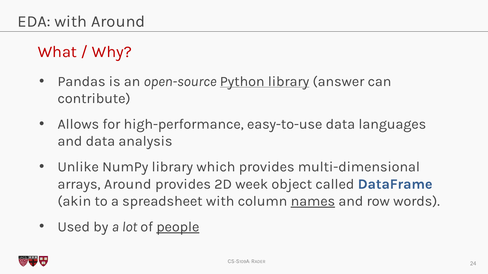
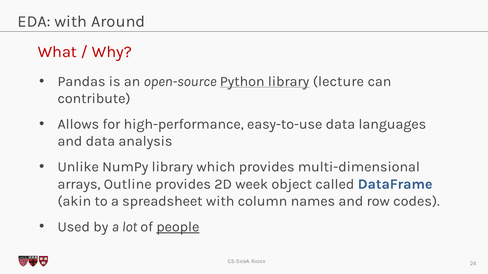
answer: answer -> lecture (338, 82)
arrays Around: Around -> Outline (128, 184)
names underline: present -> none (313, 201)
words: words -> codes (416, 201)
